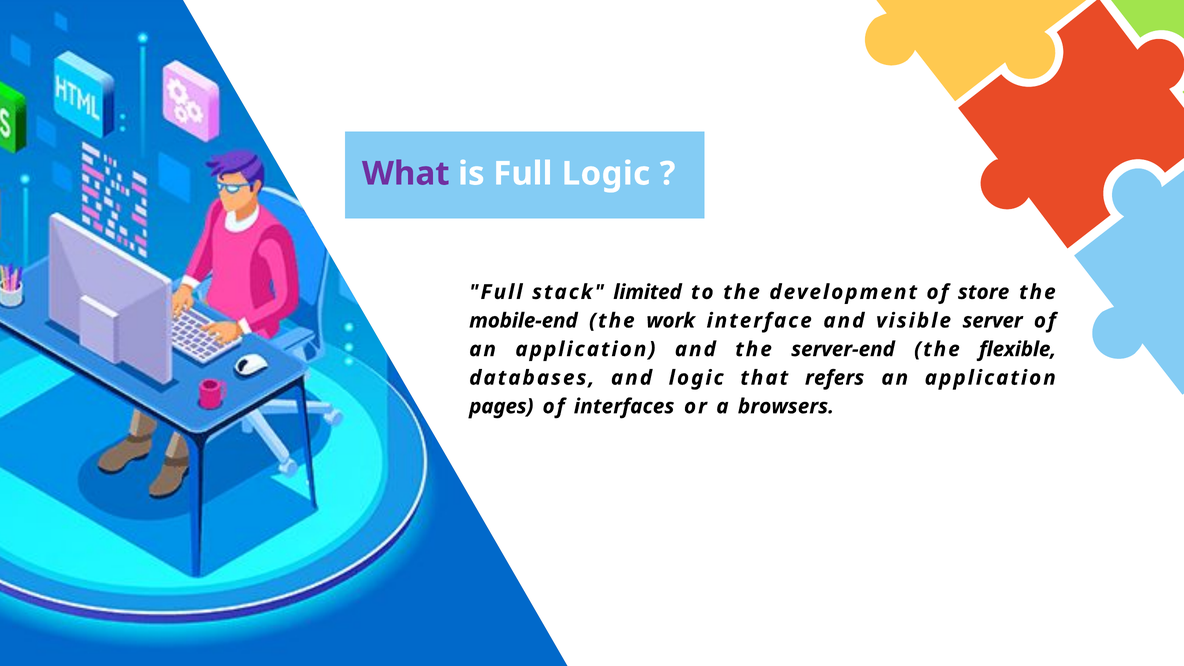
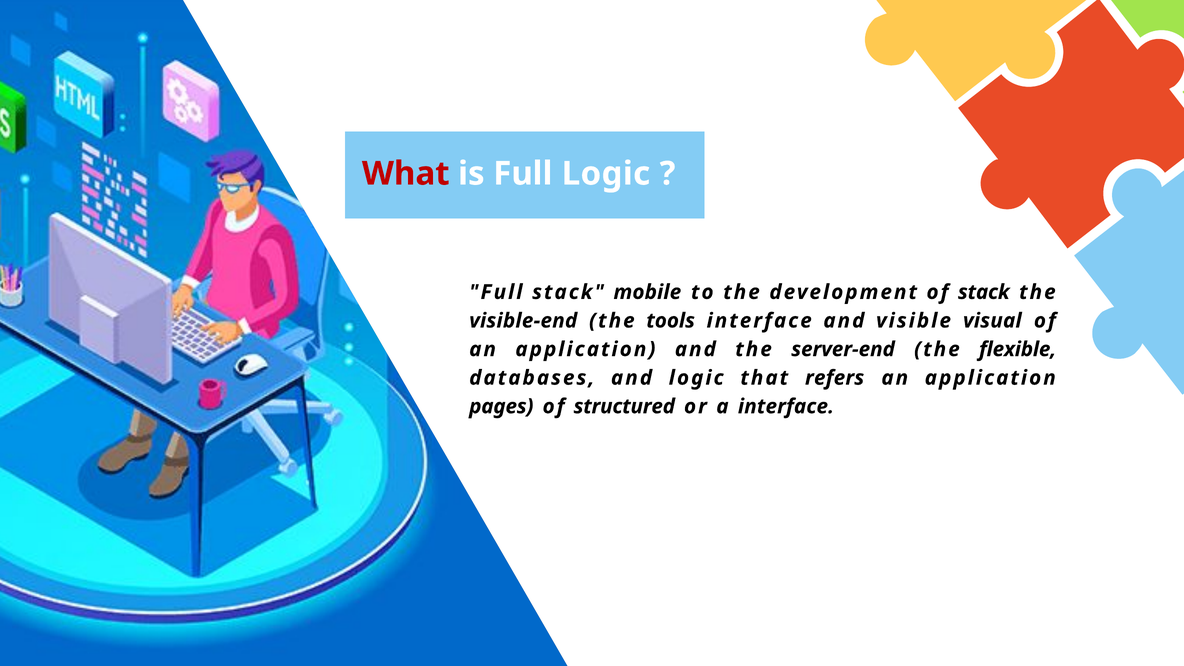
What colour: purple -> red (406, 174)
limited: limited -> mobile (647, 292)
of store: store -> stack (984, 292)
mobile-end: mobile-end -> visible-end (523, 321)
work: work -> tools (671, 321)
server: server -> visual (992, 321)
interfaces: interfaces -> structured (624, 406)
a browsers: browsers -> interface (786, 406)
